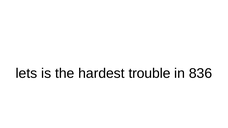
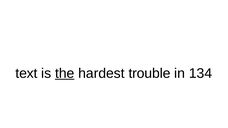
lets: lets -> text (26, 73)
the underline: none -> present (65, 73)
836: 836 -> 134 (200, 73)
